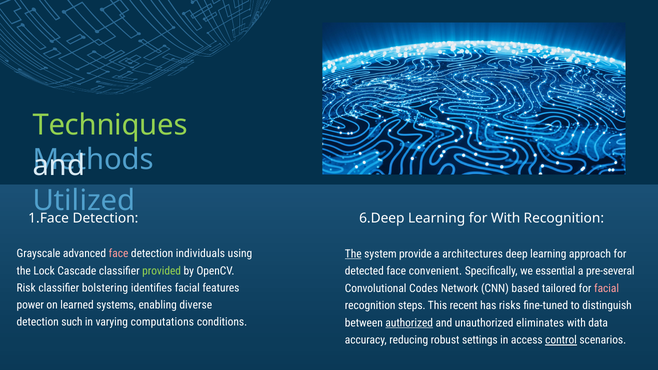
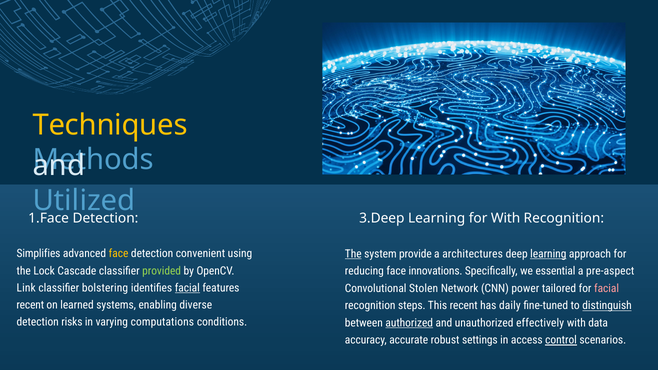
Techniques colour: light green -> yellow (110, 125)
6.Deep: 6.Deep -> 3.Deep (382, 218)
Grayscale: Grayscale -> Simplifies (39, 254)
face colour: pink -> yellow (119, 254)
individuals: individuals -> convenient (200, 254)
learning underline: none -> present (548, 254)
detected: detected -> reducing (364, 271)
convenient: convenient -> innovations (436, 271)
pre-several: pre-several -> pre-aspect (610, 271)
Risk: Risk -> Link (26, 288)
facial underline: none -> present (187, 288)
Codes: Codes -> Stolen (424, 289)
based: based -> power (525, 289)
power: power -> recent (30, 305)
risks: risks -> daily (510, 306)
distinguish underline: none -> present (607, 306)
such: such -> risks (72, 322)
eliminates: eliminates -> effectively (540, 323)
reducing: reducing -> accurate (409, 340)
